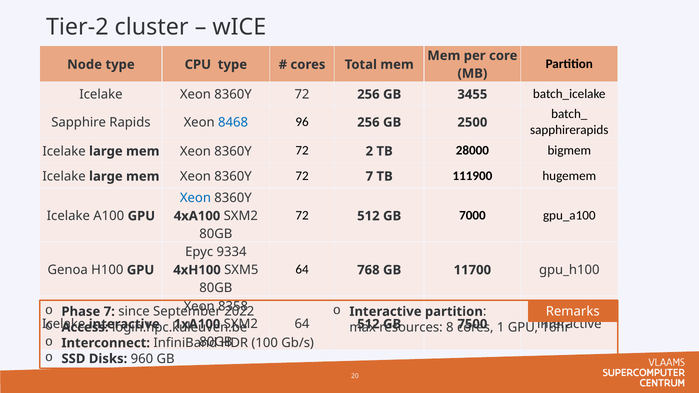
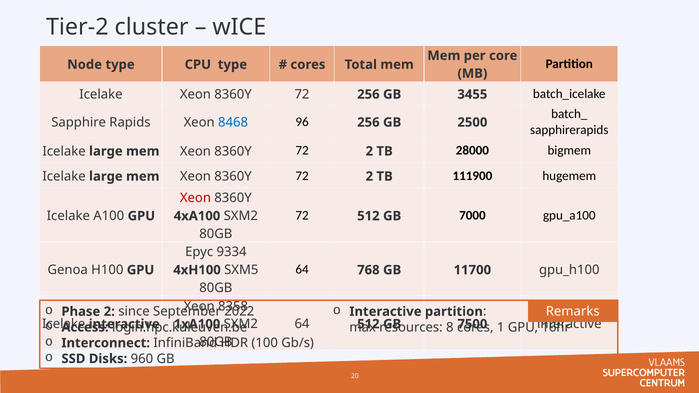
7: 7 -> 2 (369, 176)
Xeon colour: blue -> red (195, 198)
Phase 7: 7 -> 2 (109, 312)
